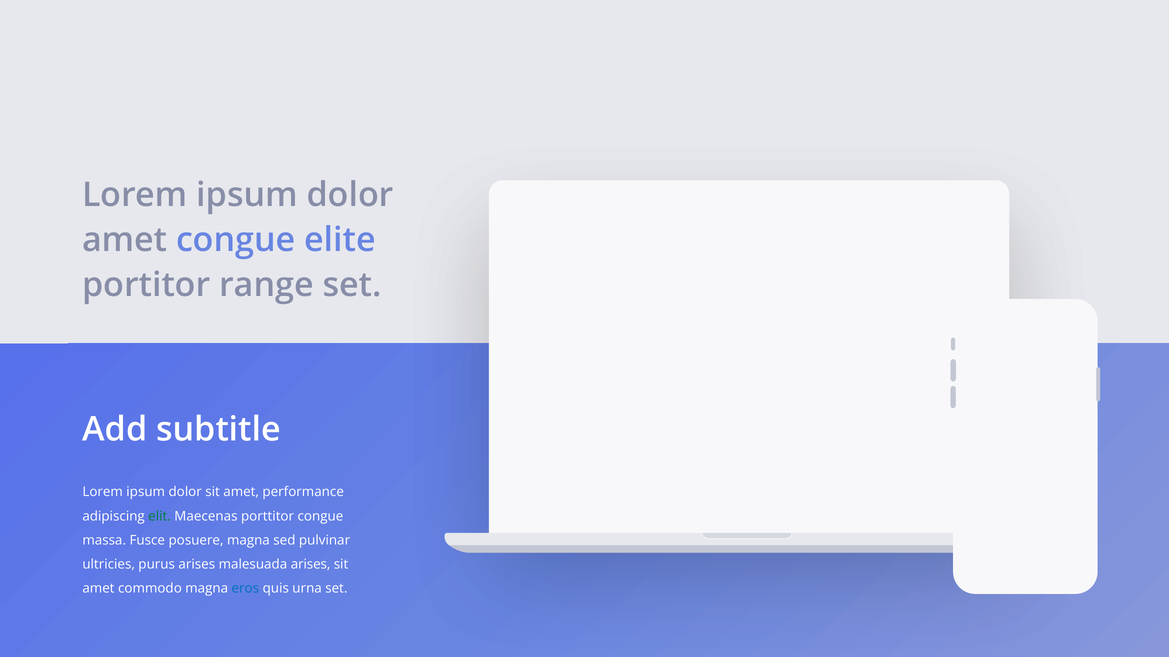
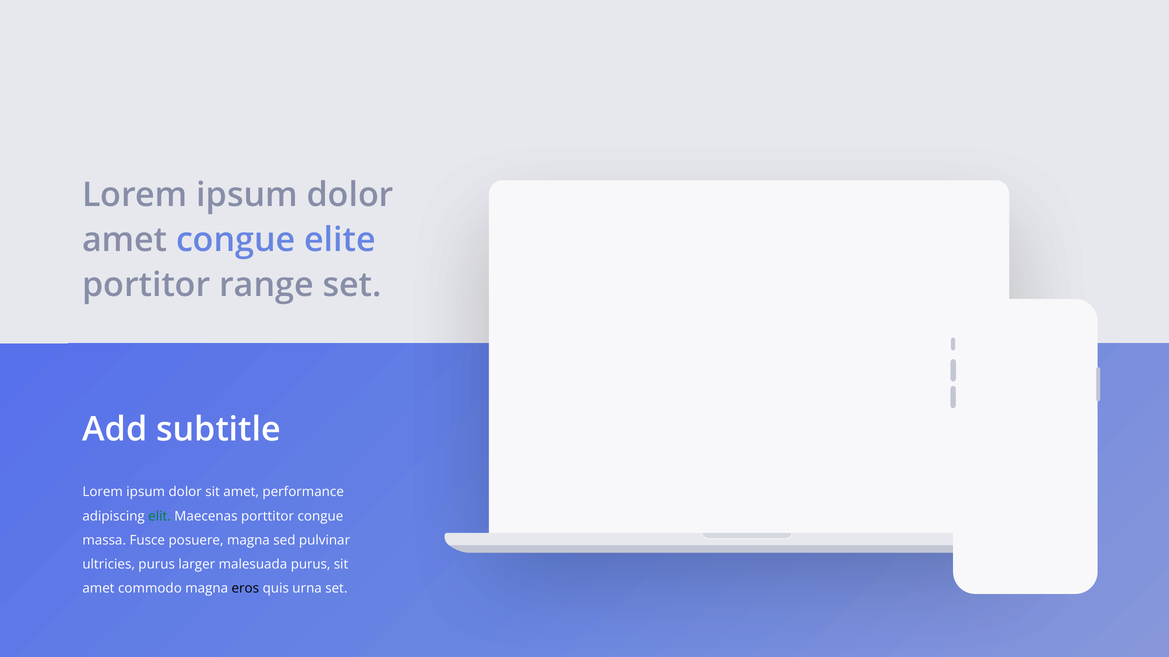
purus arises: arises -> larger (197, 565)
malesuada arises: arises -> purus (311, 565)
eros colour: blue -> black (245, 589)
